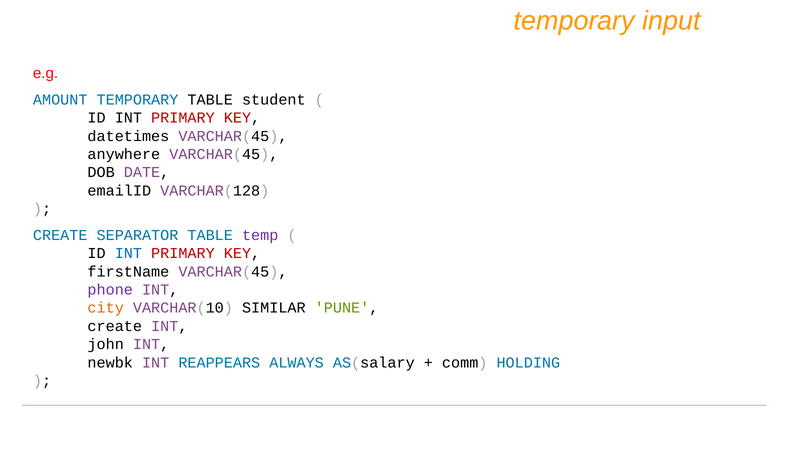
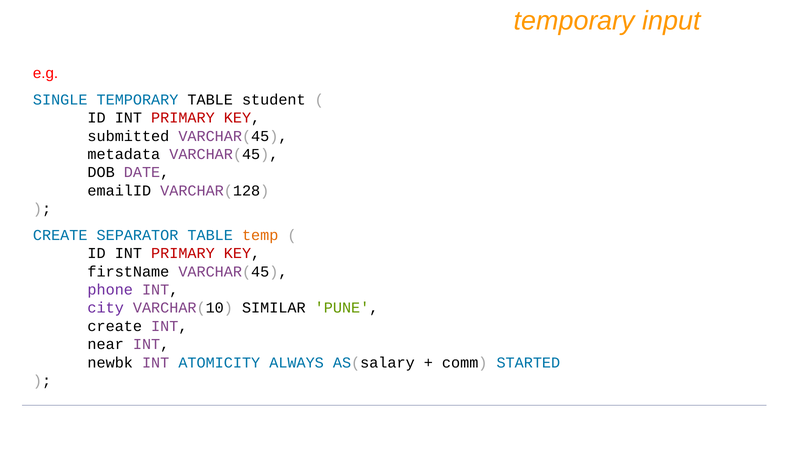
AMOUNT: AMOUNT -> SINGLE (60, 100)
datetimes: datetimes -> submitted (128, 136)
anywhere: anywhere -> metadata (124, 154)
temp colour: purple -> orange (260, 235)
INT colour: blue -> black (128, 253)
city colour: orange -> purple (106, 308)
john: john -> near (106, 344)
REAPPEARS: REAPPEARS -> ATOMICITY (219, 362)
HOLDING: HOLDING -> STARTED (528, 362)
